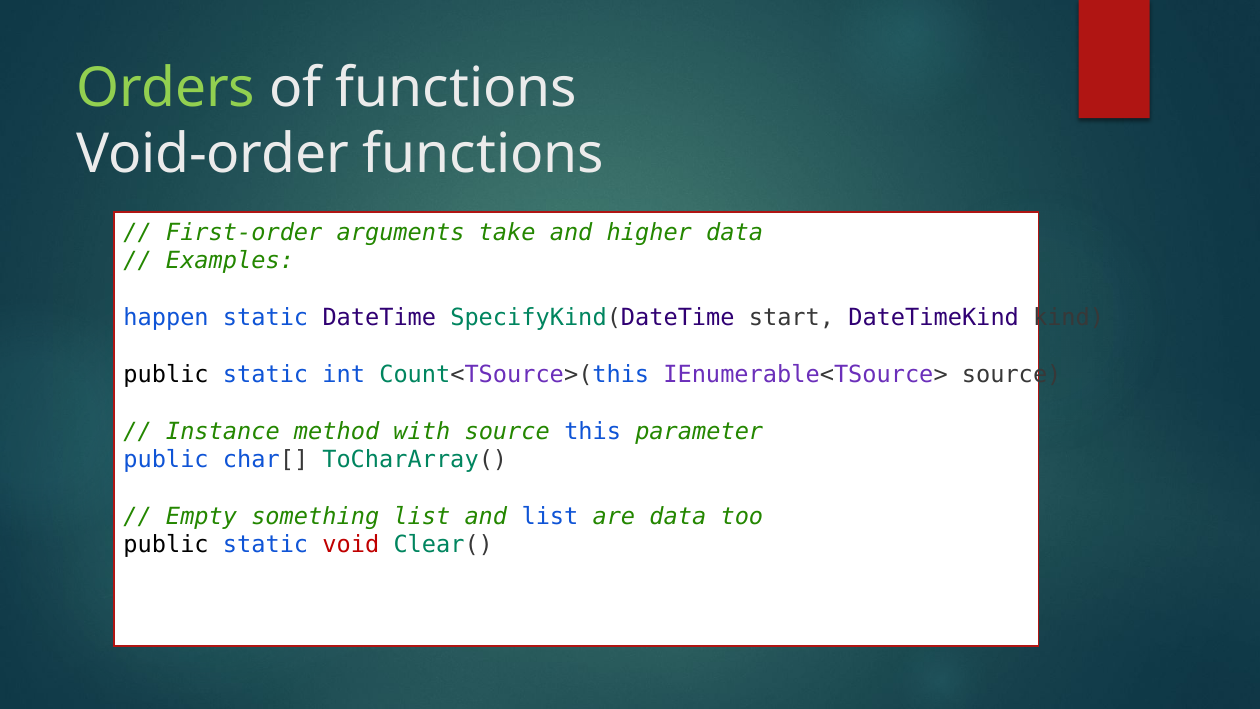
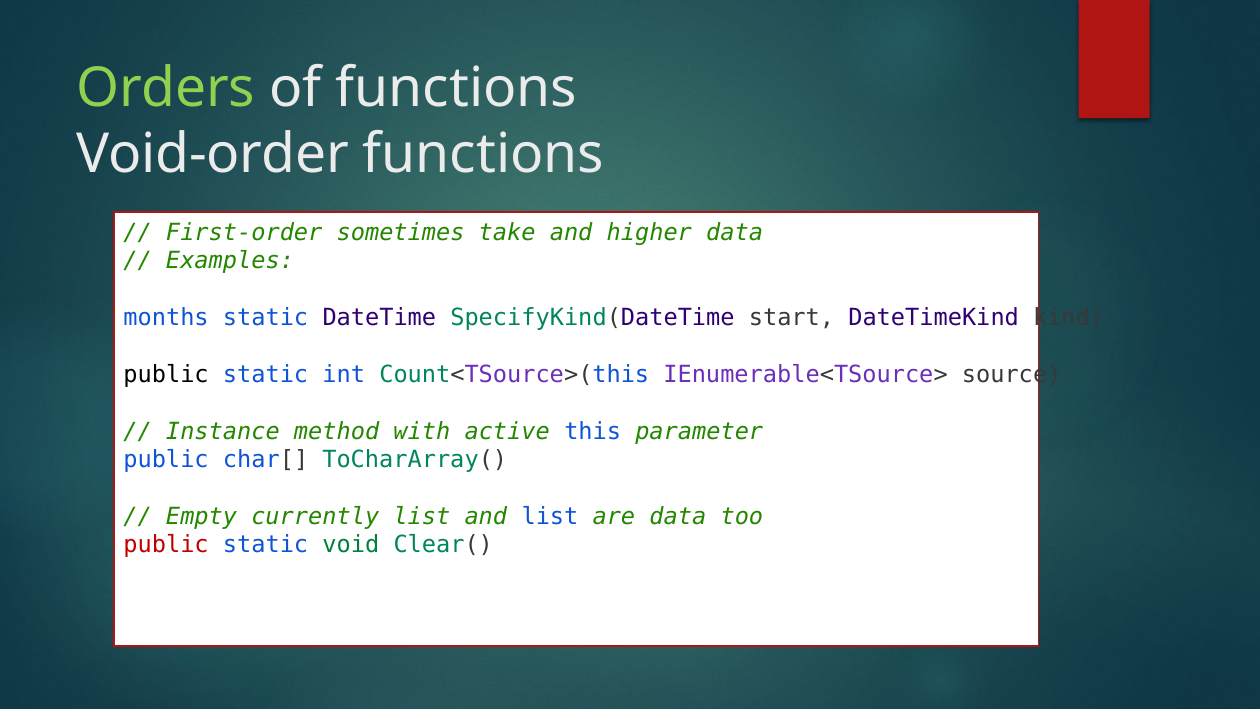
arguments: arguments -> sometimes (401, 233)
happen: happen -> months (166, 318)
with source: source -> active (507, 431)
something: something -> currently (315, 516)
public colour: black -> red (166, 545)
void colour: red -> green (351, 545)
